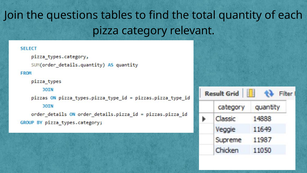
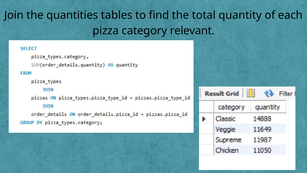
questions: questions -> quantities (72, 15)
